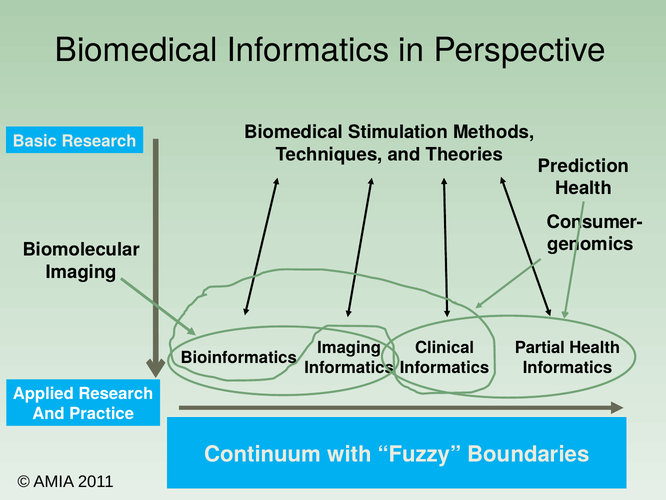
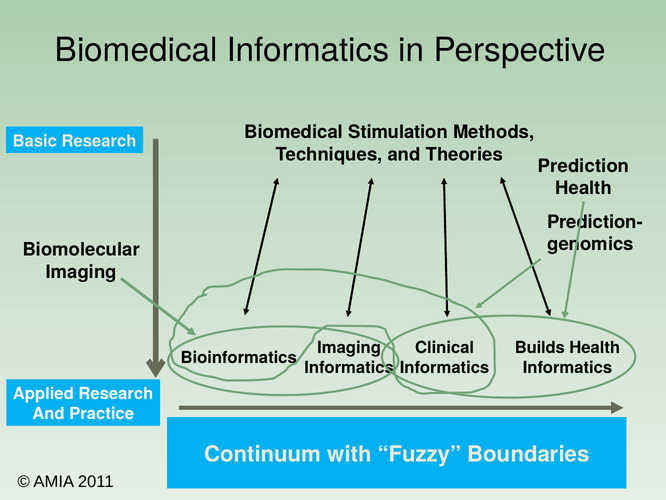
Consumer-: Consumer- -> Prediction- (595, 222)
Partial: Partial -> Builds (540, 348)
